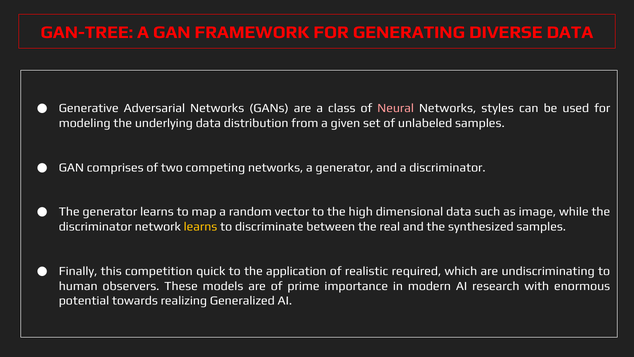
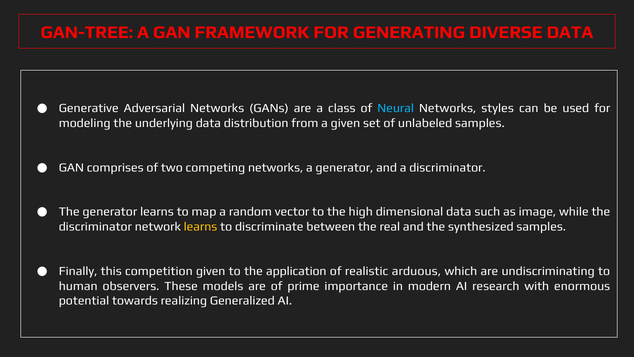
Neural colour: pink -> light blue (396, 108)
competition quick: quick -> given (211, 271)
required: required -> arduous (416, 271)
